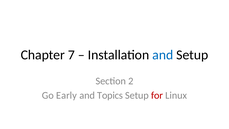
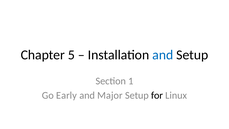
7: 7 -> 5 (71, 55)
2: 2 -> 1 (131, 81)
Topics: Topics -> Major (110, 95)
for colour: red -> black (157, 95)
